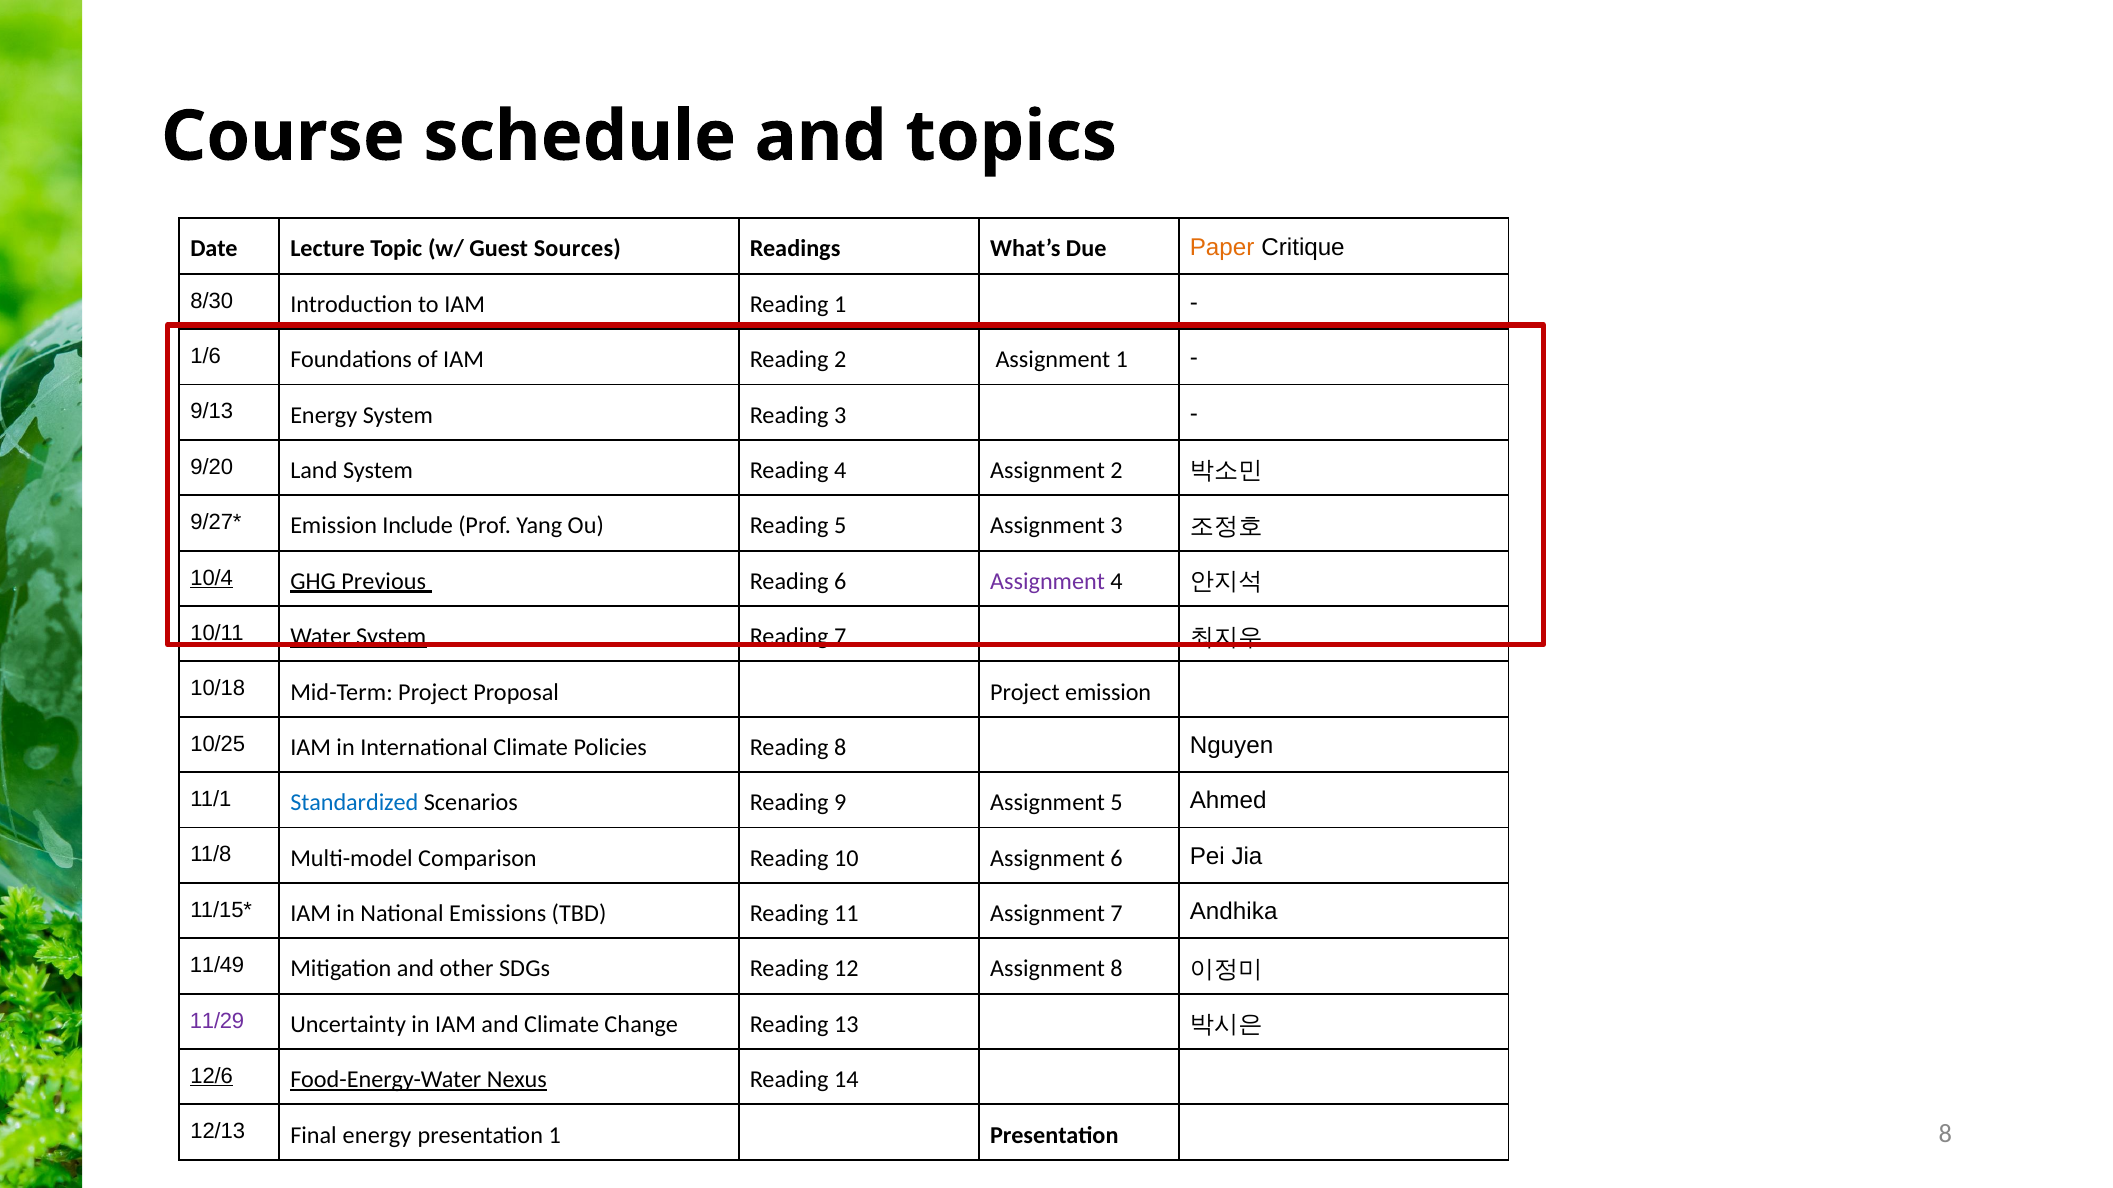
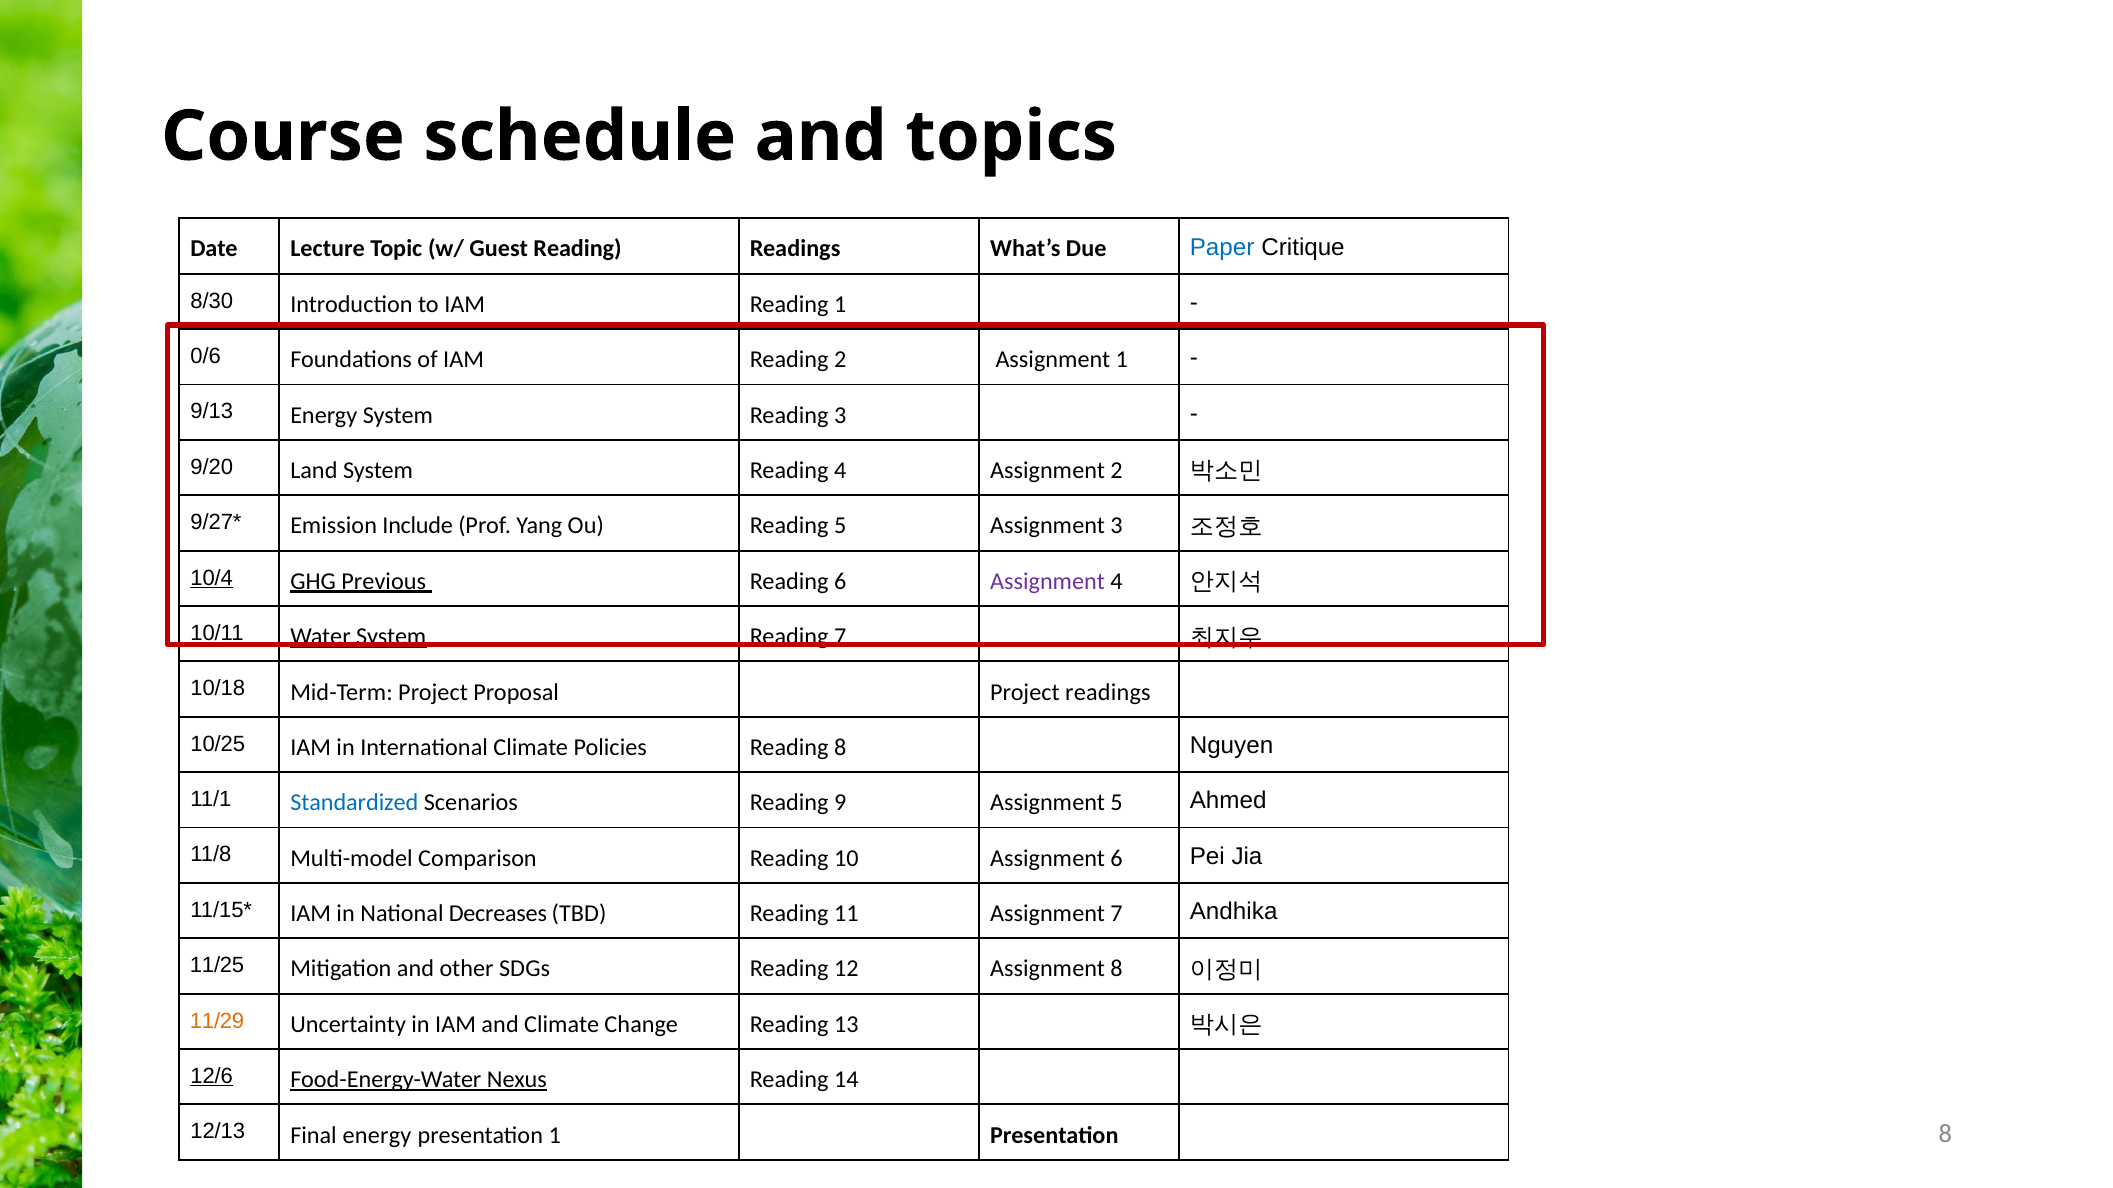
Guest Sources: Sources -> Reading (578, 249)
Paper colour: orange -> blue (1222, 247)
1/6: 1/6 -> 0/6 (206, 356)
Project emission: emission -> readings (1108, 692)
Emissions: Emissions -> Decreases (498, 914)
11/49: 11/49 -> 11/25 (217, 966)
11/29 colour: purple -> orange (217, 1021)
